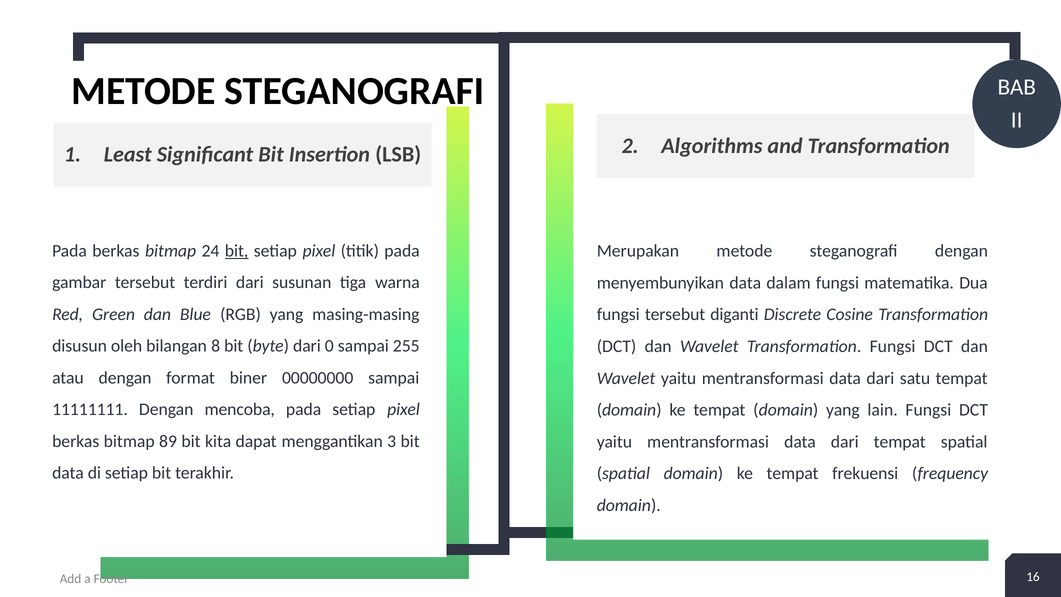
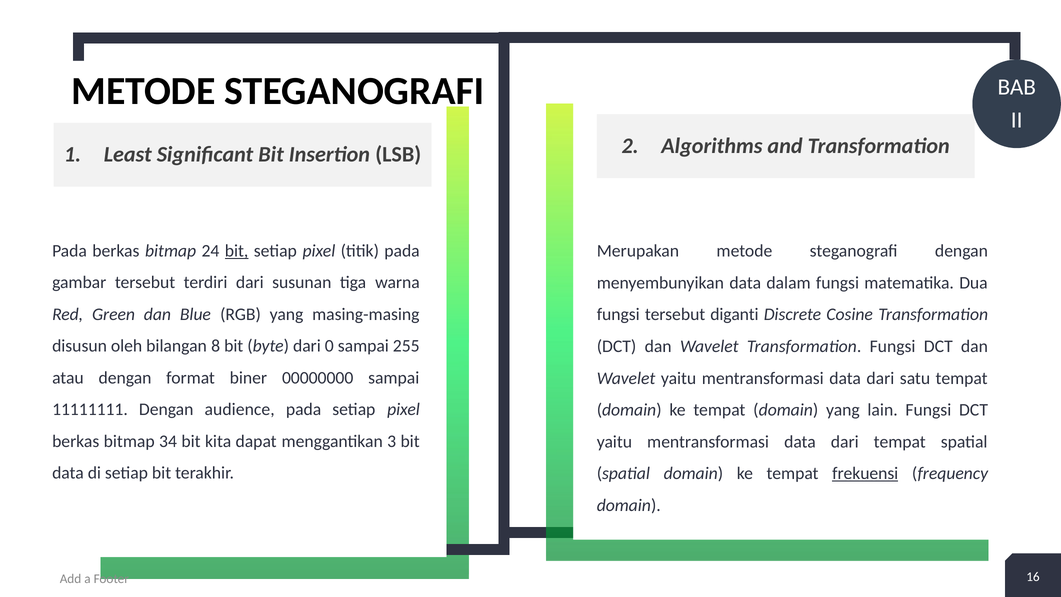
mencoba: mencoba -> audience (240, 409)
89: 89 -> 34 (168, 441)
frekuensi underline: none -> present (865, 473)
